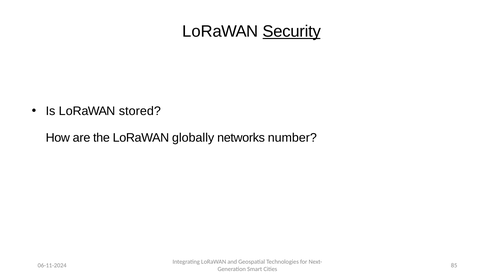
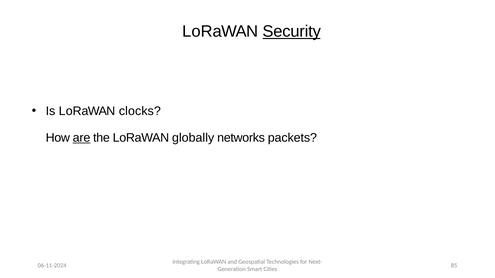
stored: stored -> clocks (140, 111)
are underline: none -> present (82, 138)
number: number -> packets (292, 138)
